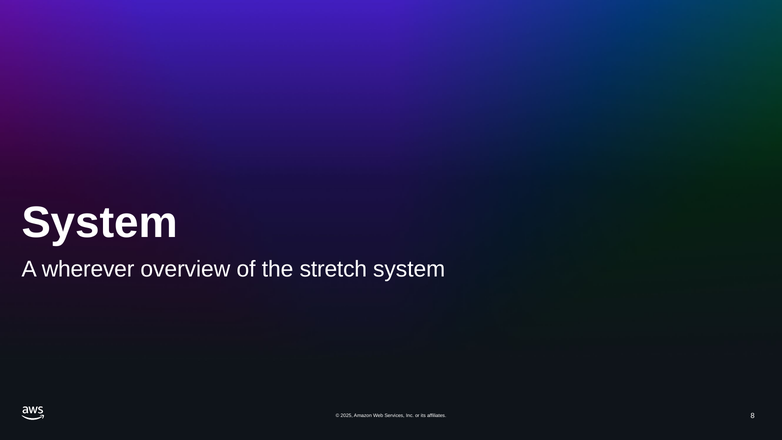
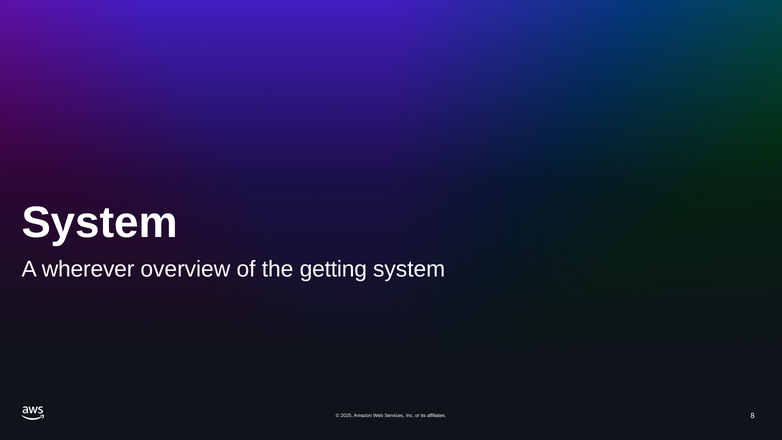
stretch: stretch -> getting (333, 269)
